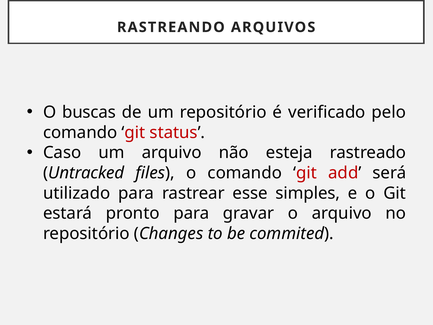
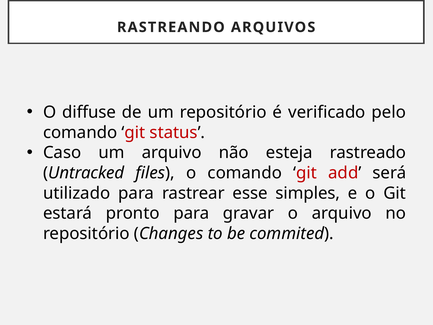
buscas: buscas -> diffuse (89, 112)
